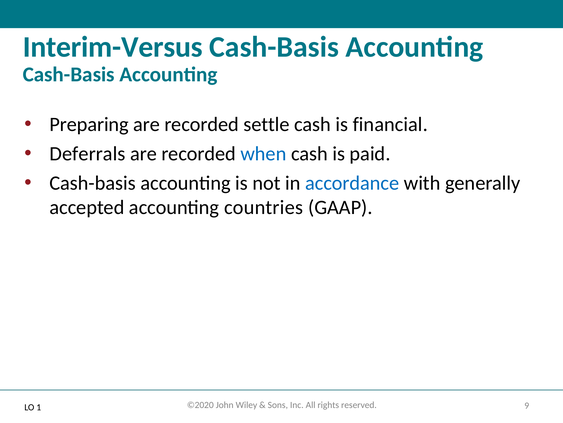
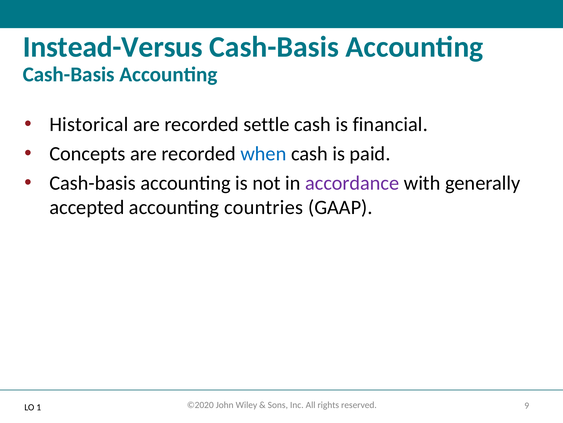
Interim-Versus: Interim-Versus -> Instead-Versus (113, 47)
Preparing: Preparing -> Historical (89, 124)
Deferrals: Deferrals -> Concepts (88, 154)
accordance colour: blue -> purple (352, 183)
